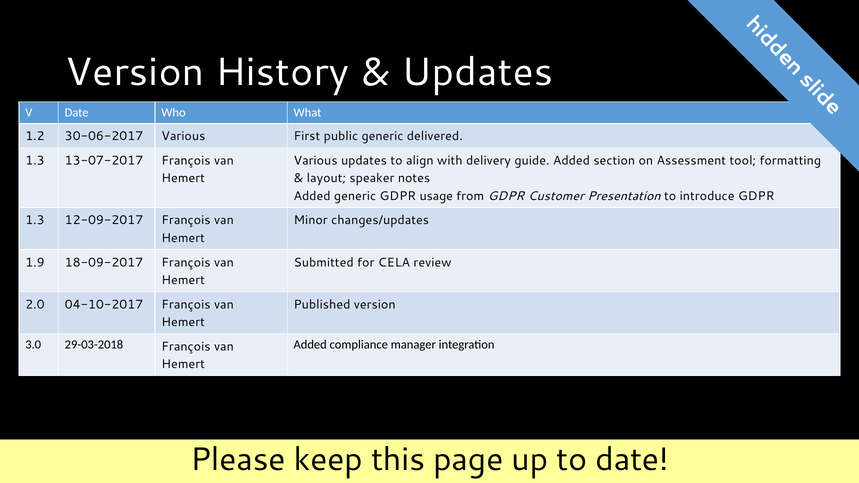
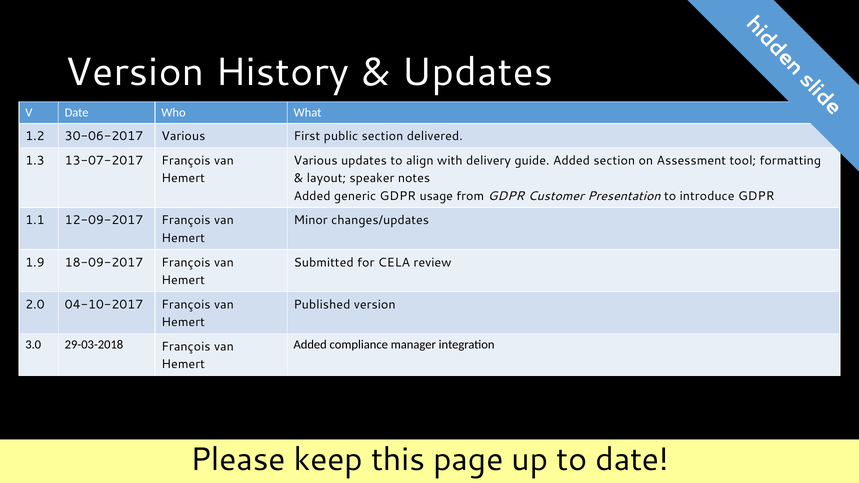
public generic: generic -> section (382, 136)
1.3: 1.3 -> 1.1 (35, 220)
